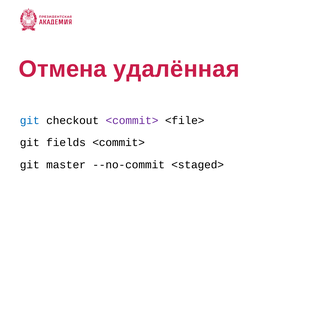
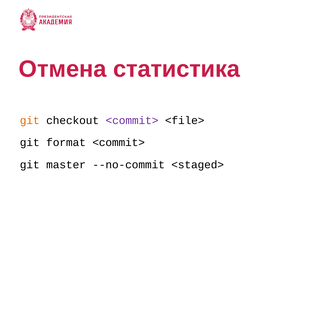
удалённая: удалённая -> статистика (177, 69)
git colour: blue -> orange (30, 120)
fields: fields -> format (66, 143)
